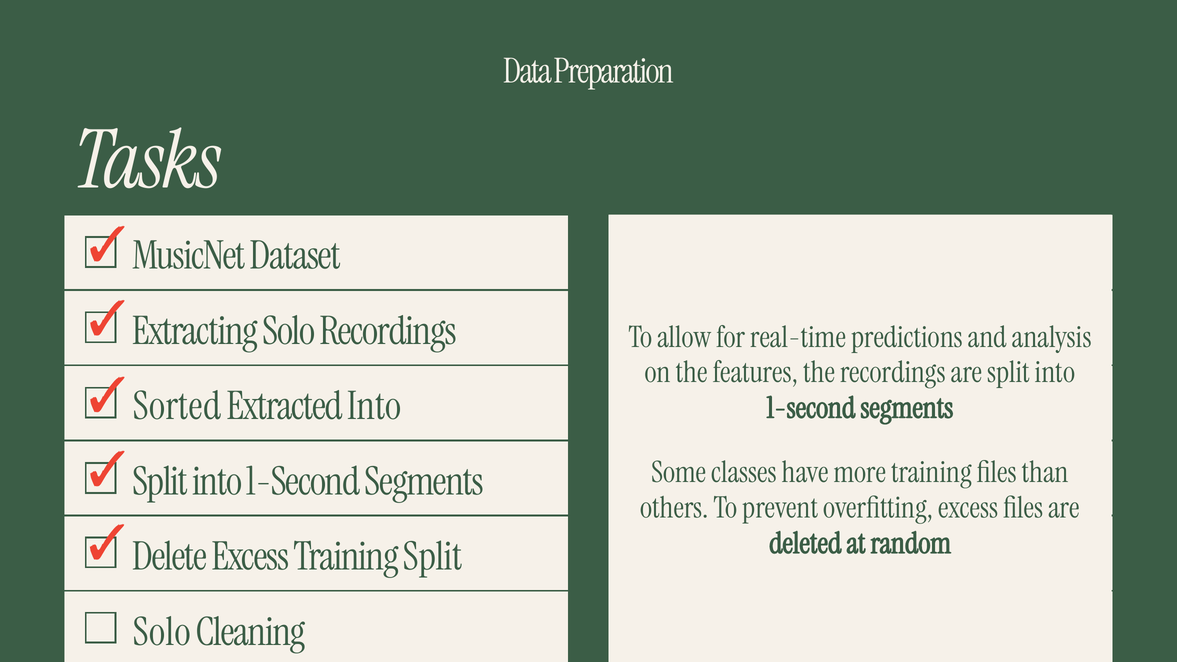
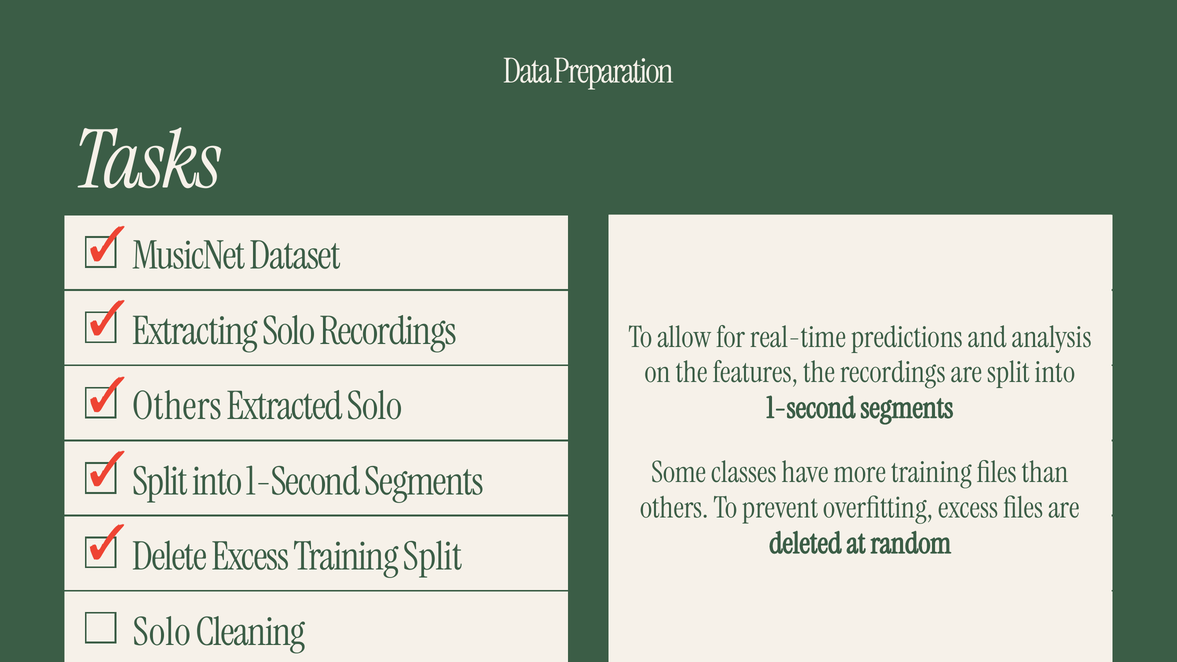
Sorted: Sorted -> Others (177, 406)
Extracted Into: Into -> Solo (374, 406)
